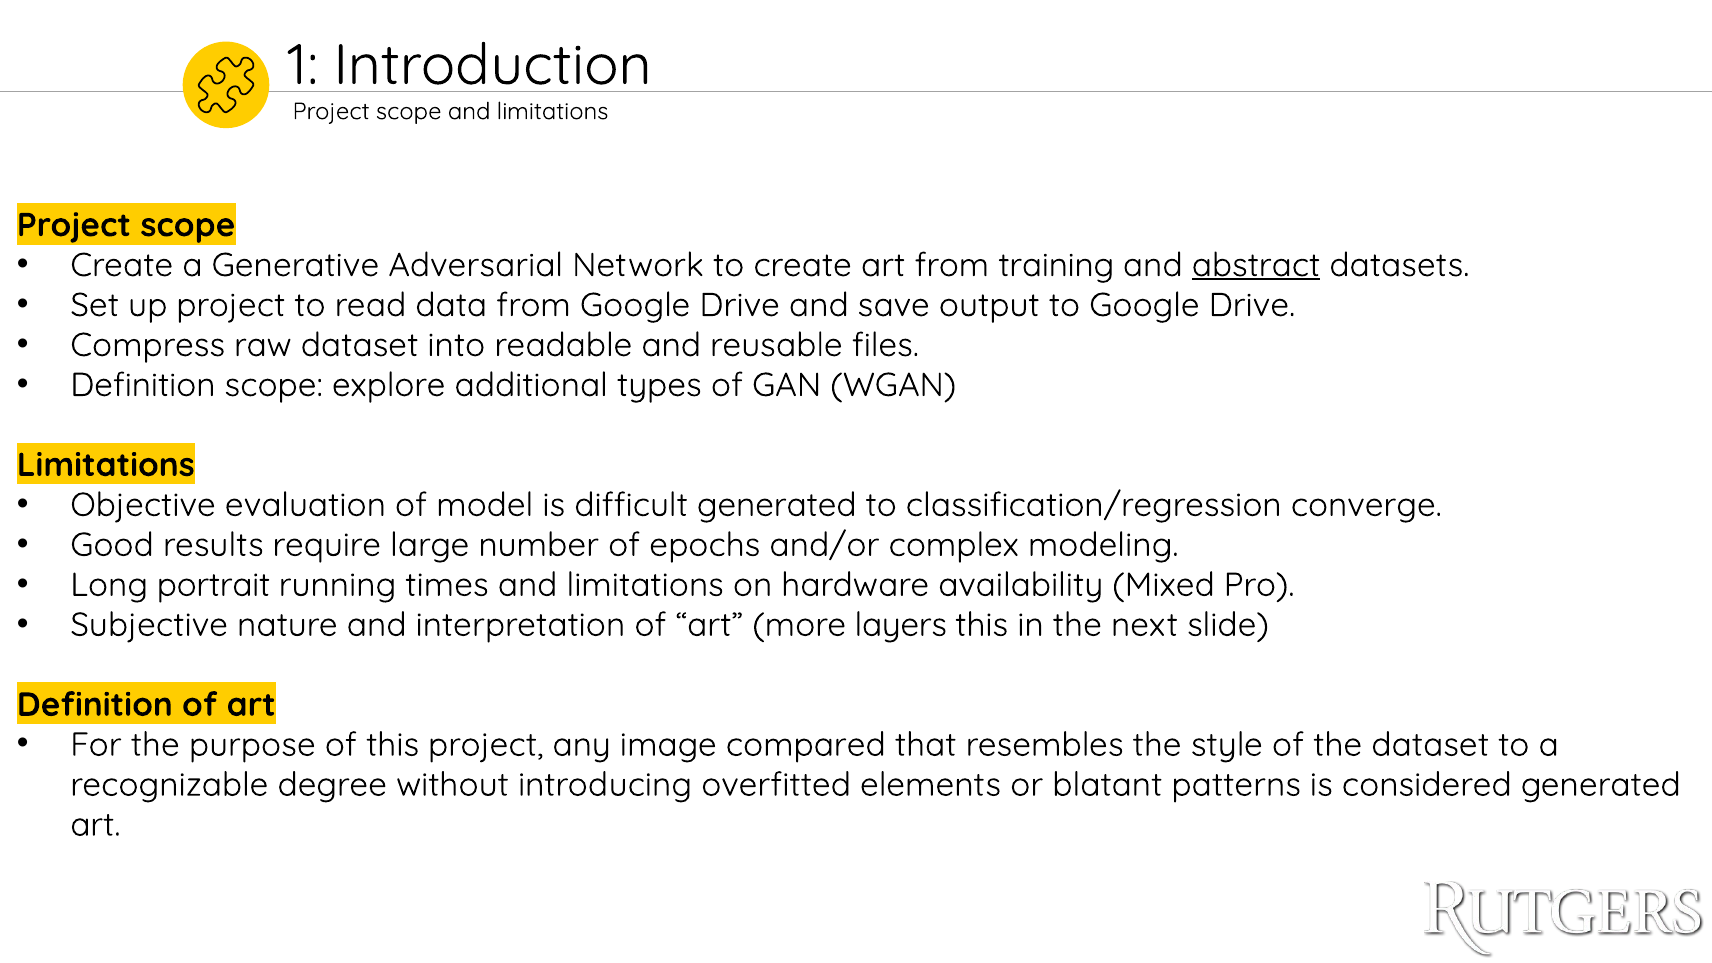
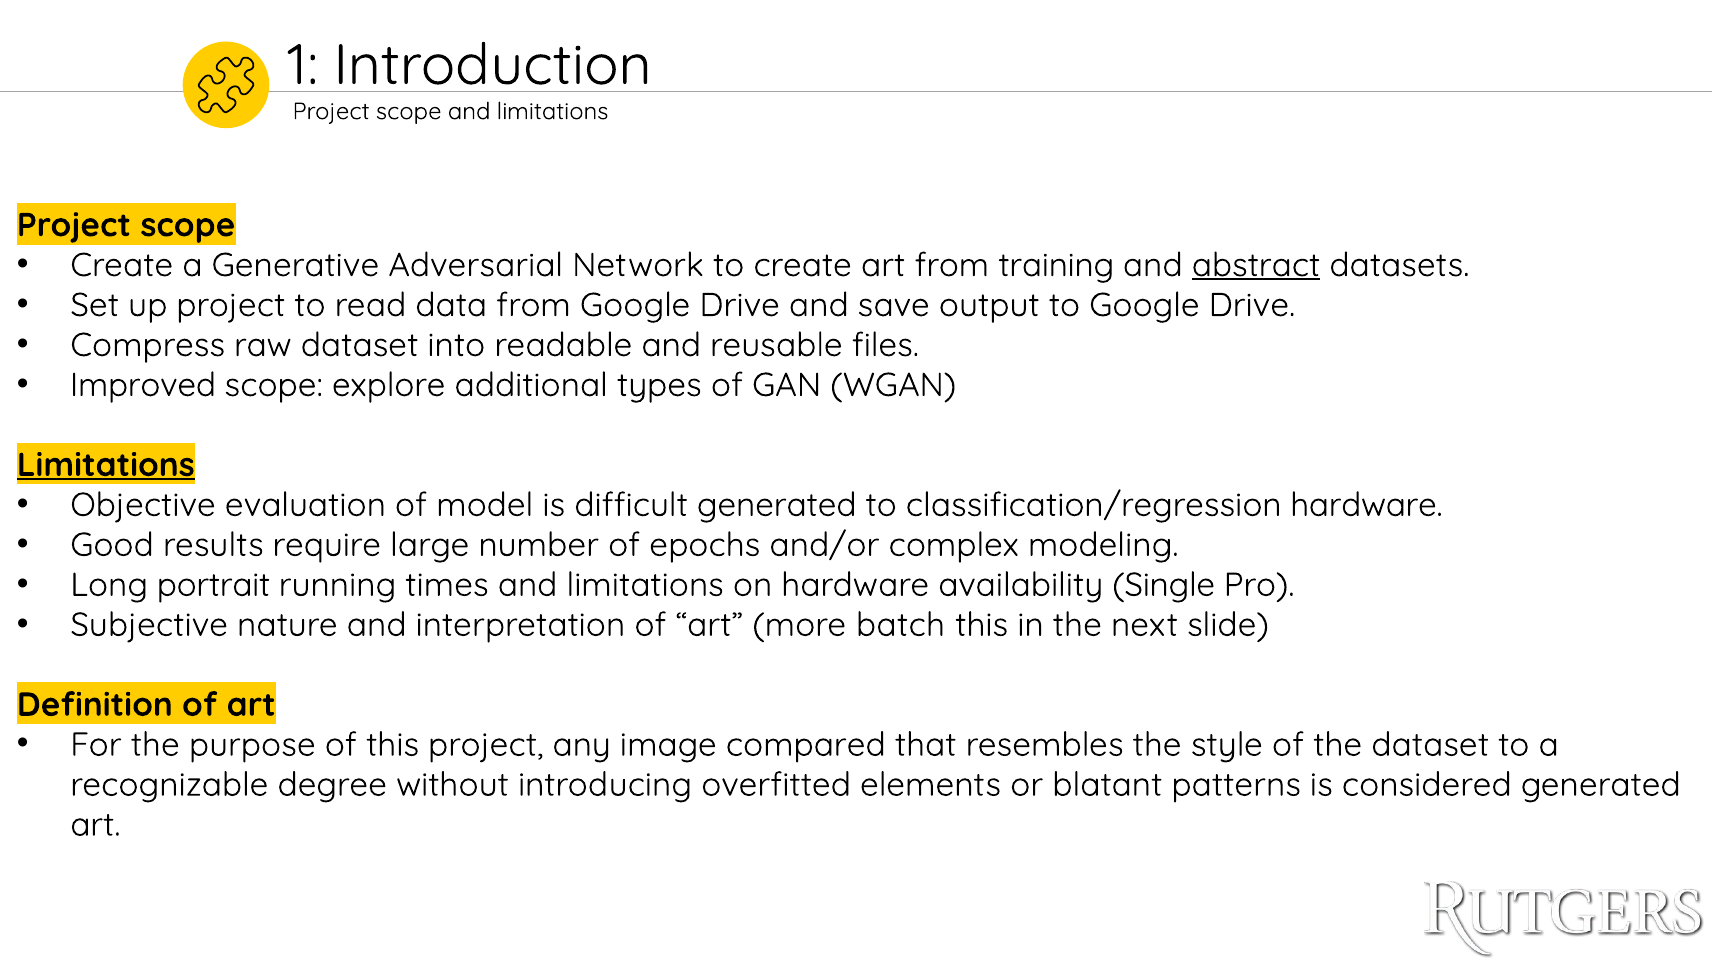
Definition: Definition -> Improved (143, 385)
Limitations underline: none -> present (106, 465)
classification/regression converge: converge -> hardware (1366, 505)
Mixed: Mixed -> Single (1164, 585)
layers: layers -> batch (900, 625)
